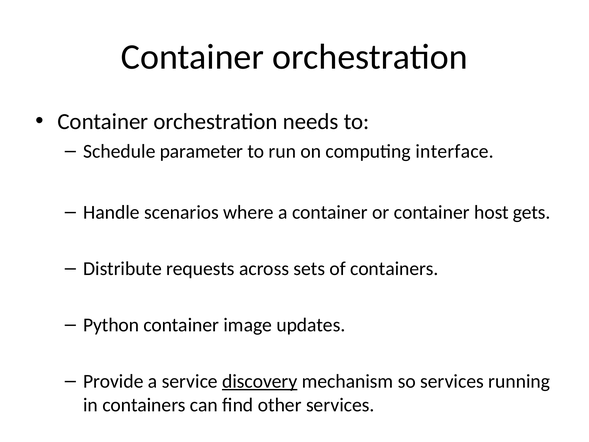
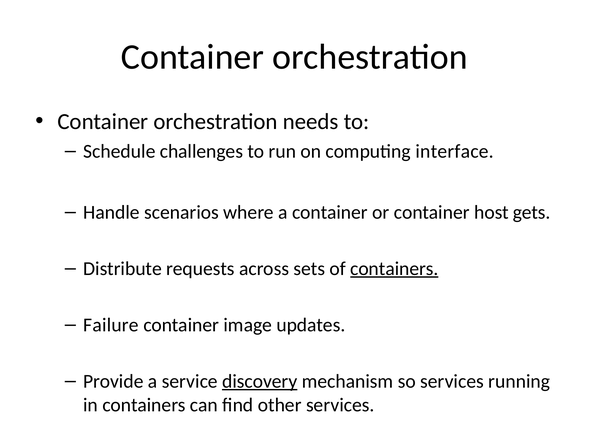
parameter: parameter -> challenges (201, 151)
containers underline: none -> present (394, 268)
Python: Python -> Failure (111, 325)
